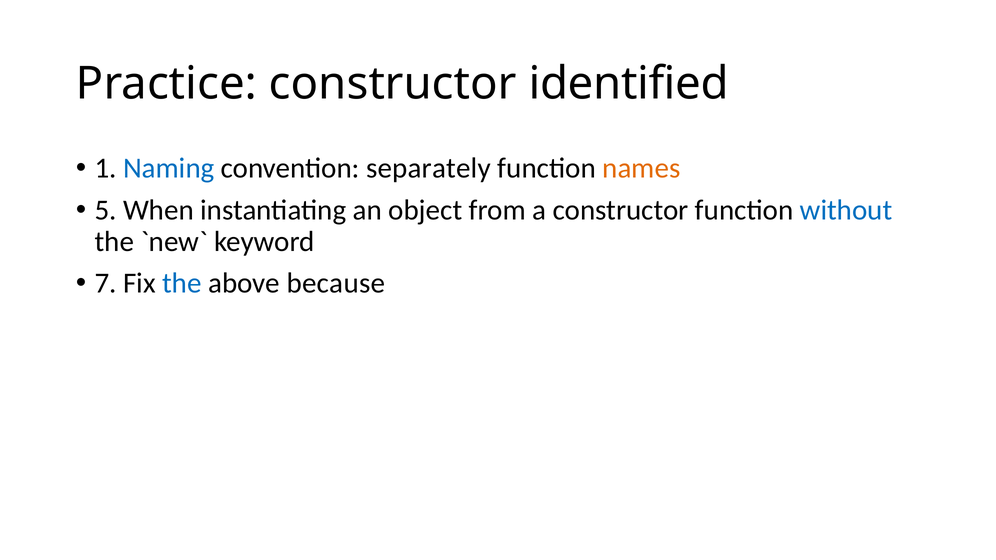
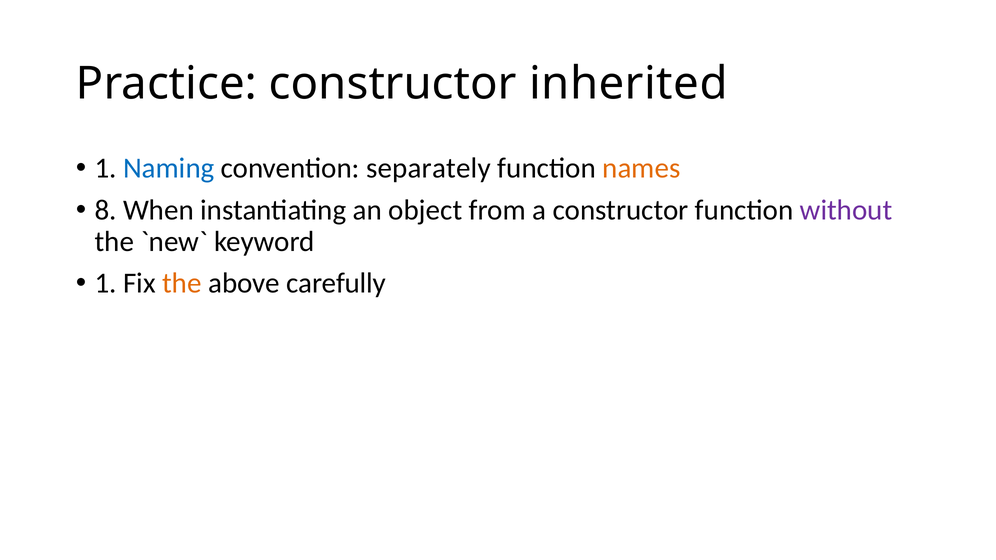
identified: identified -> inherited (628, 84)
5: 5 -> 8 (106, 210)
without colour: blue -> purple (846, 210)
7: 7 -> 1 (106, 283)
the colour: blue -> orange (182, 283)
because: because -> carefully (336, 283)
